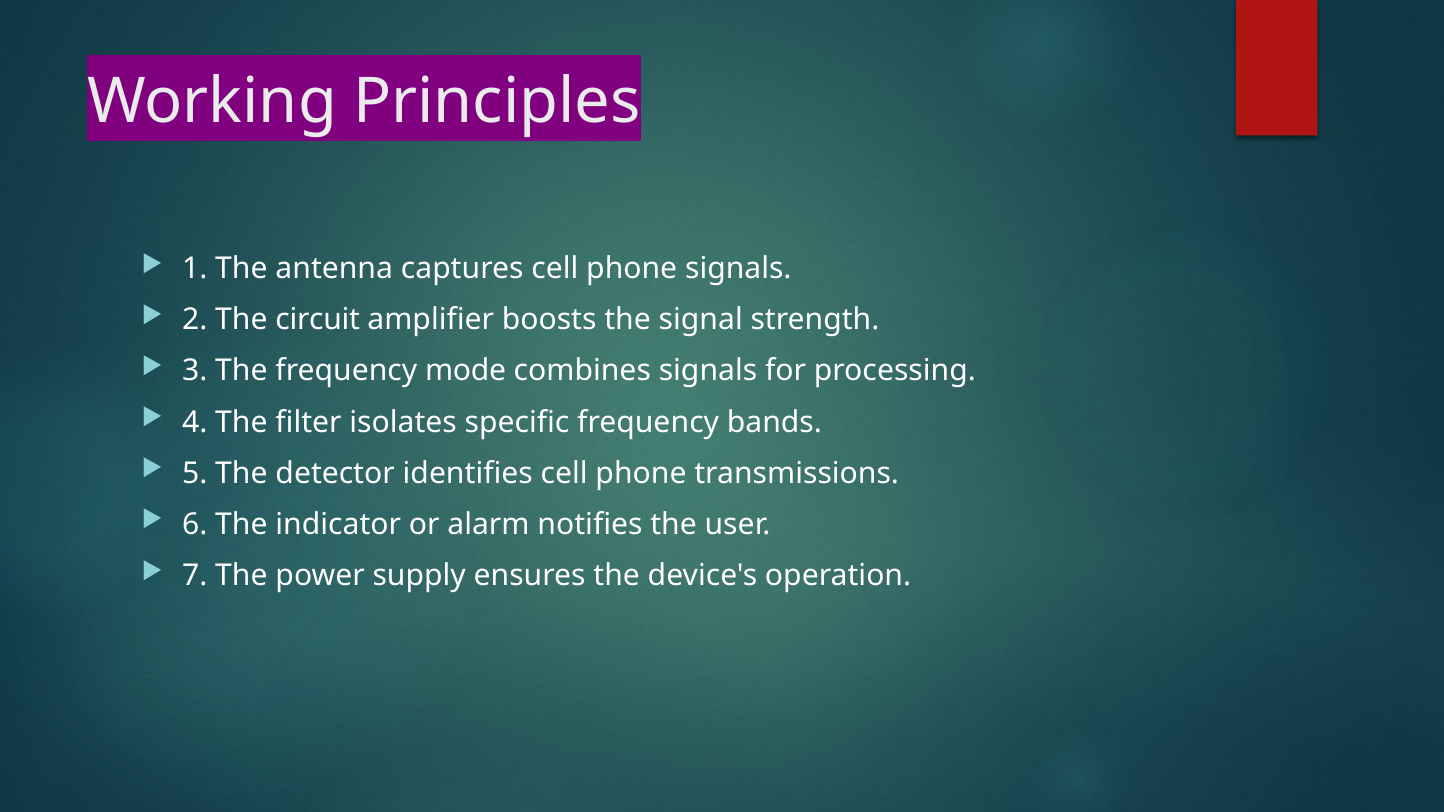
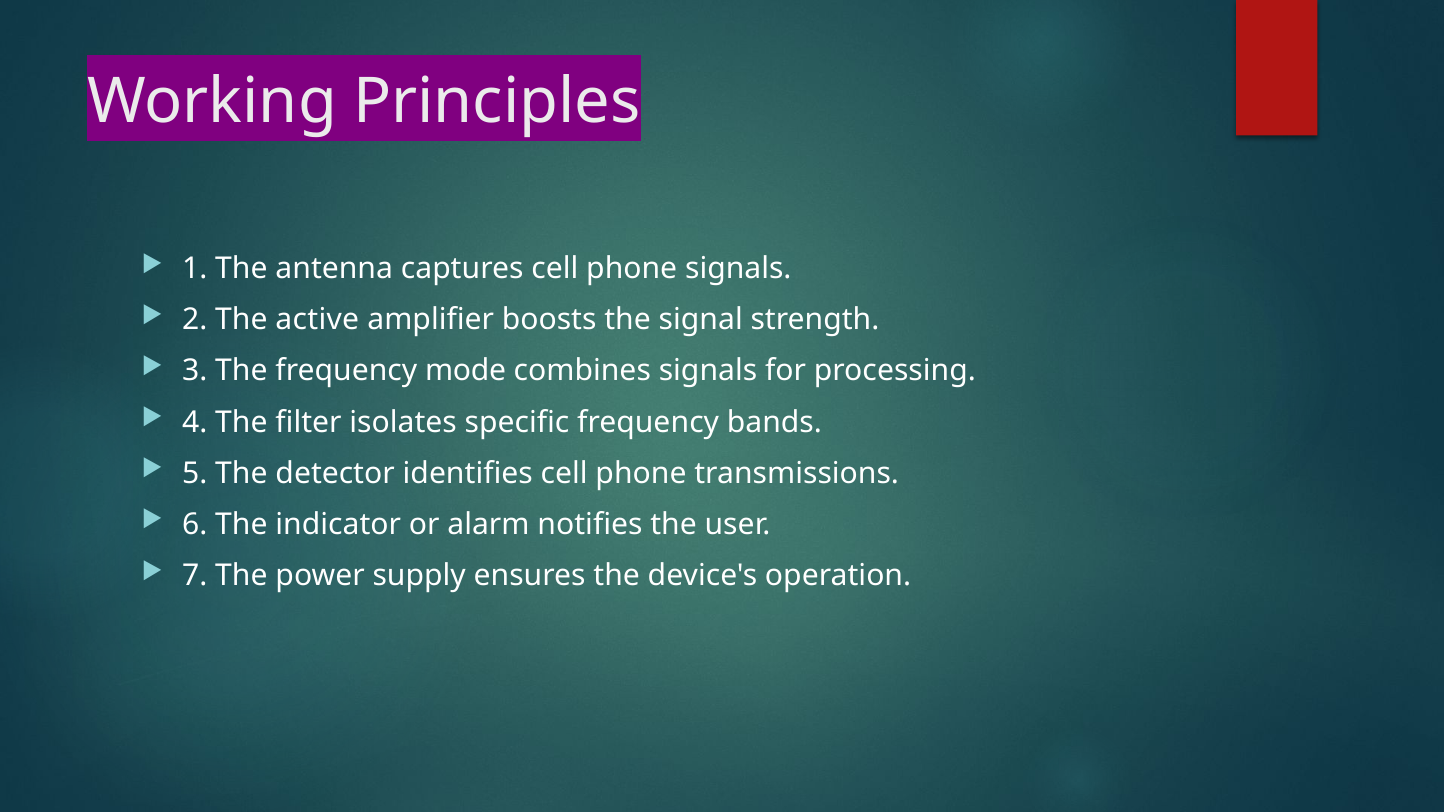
circuit: circuit -> active (317, 320)
